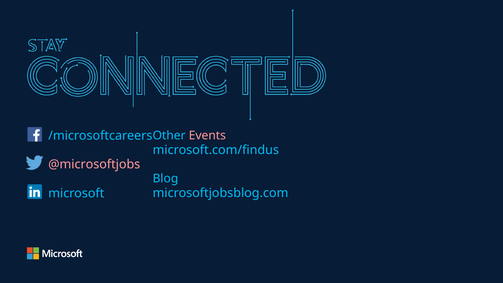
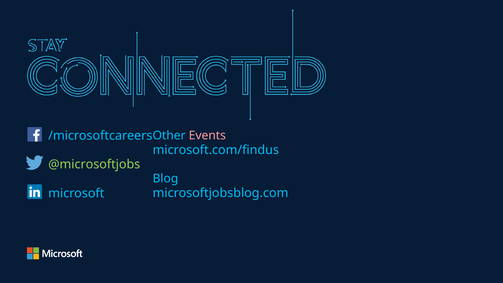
@microsoftjobs colour: pink -> light green (94, 164)
